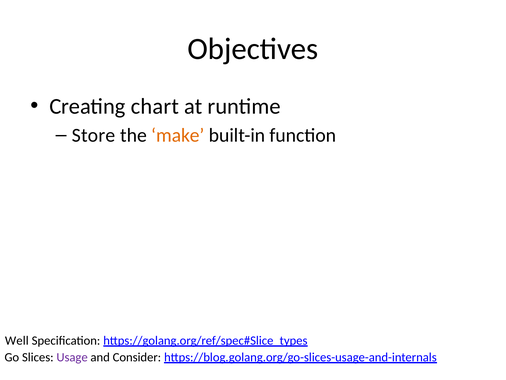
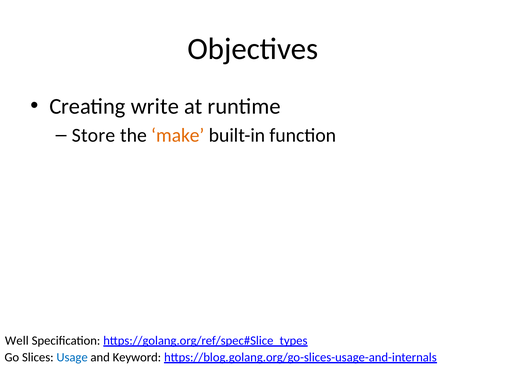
chart: chart -> write (155, 106)
Usage colour: purple -> blue (72, 357)
Consider: Consider -> Keyword (137, 357)
